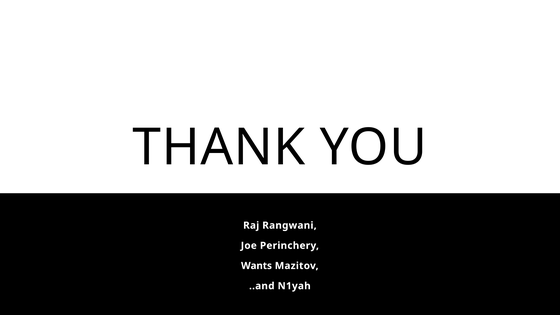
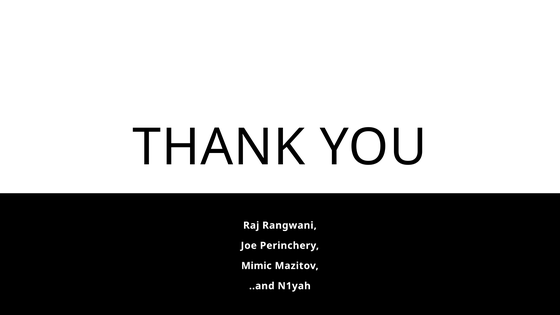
Wants: Wants -> Mimic (256, 266)
